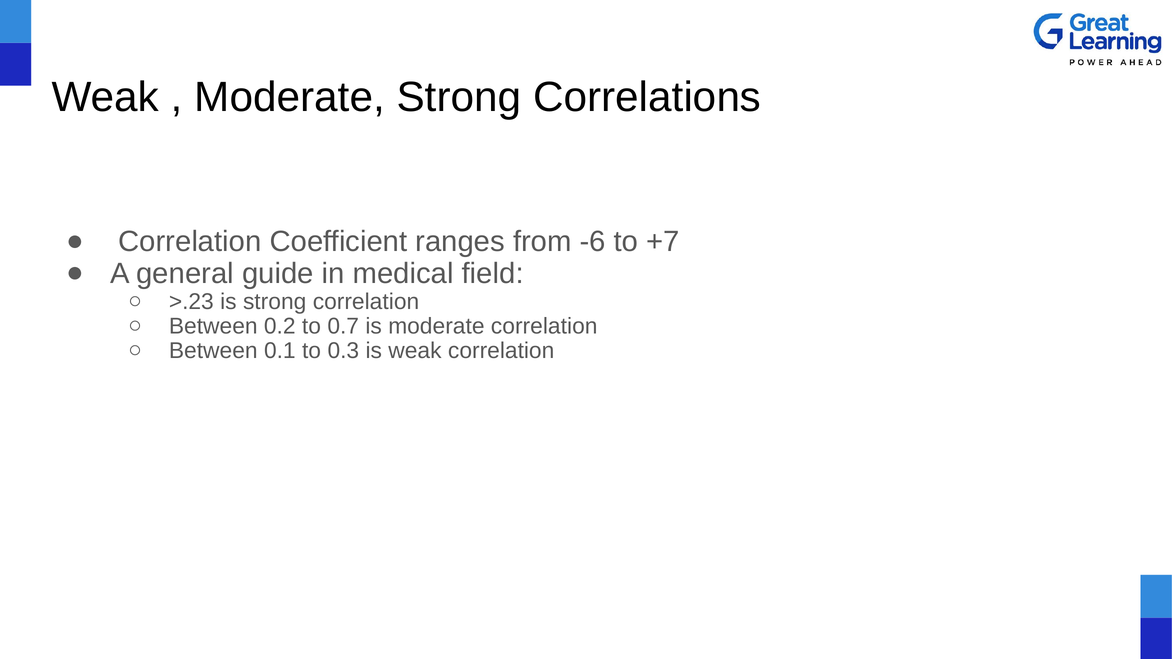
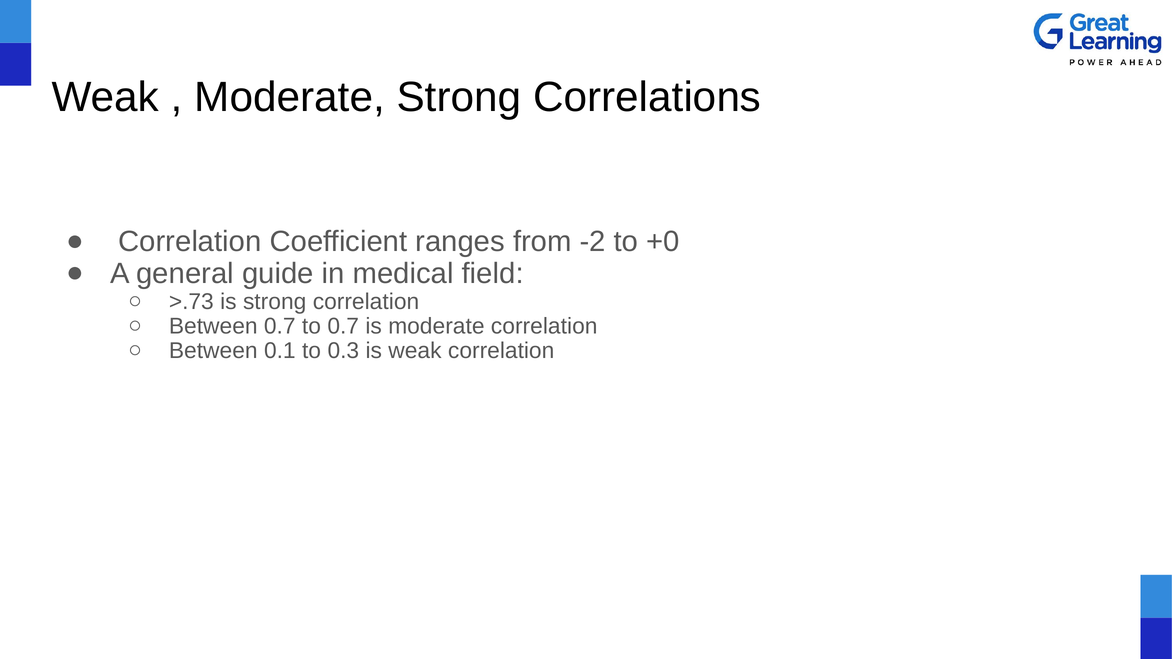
-6: -6 -> -2 (593, 242)
+7: +7 -> +0 (663, 242)
>.23: >.23 -> >.73 (191, 302)
Between 0.2: 0.2 -> 0.7 (280, 326)
